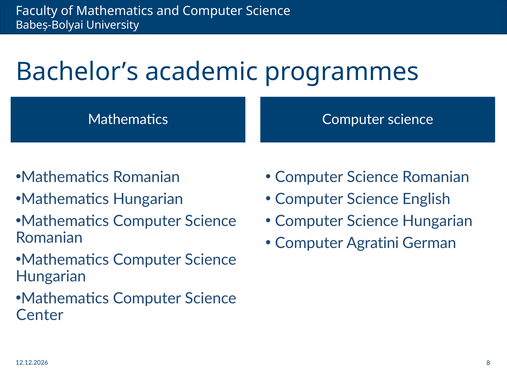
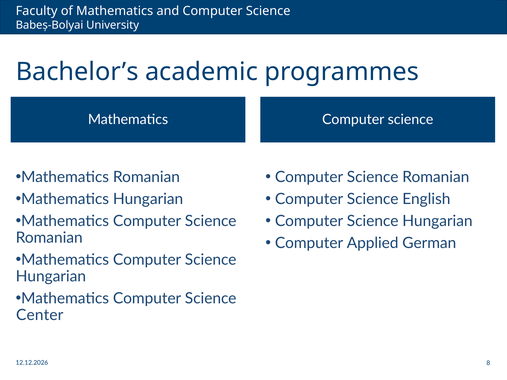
Agratini: Agratini -> Applied (373, 243)
